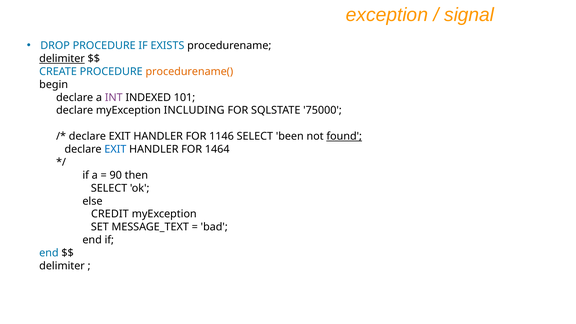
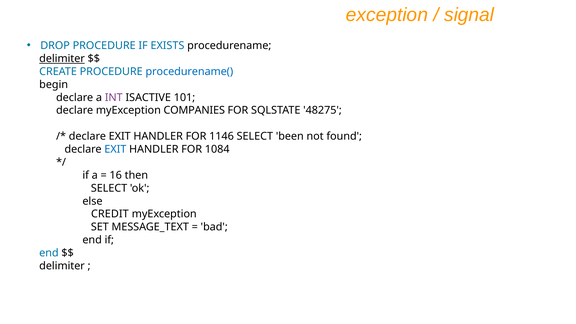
procedurename( colour: orange -> blue (189, 72)
INDEXED: INDEXED -> ISACTIVE (148, 97)
INCLUDING: INCLUDING -> COMPANIES (194, 110)
75000: 75000 -> 48275 (323, 110)
found underline: present -> none (344, 136)
1464: 1464 -> 1084 (217, 149)
90: 90 -> 16 (116, 175)
